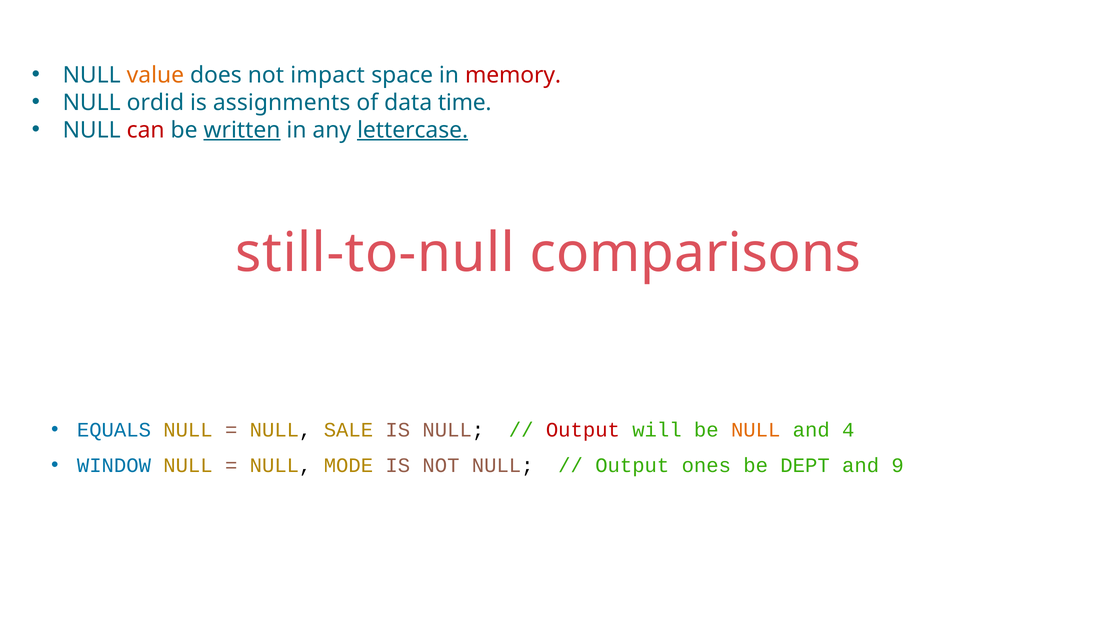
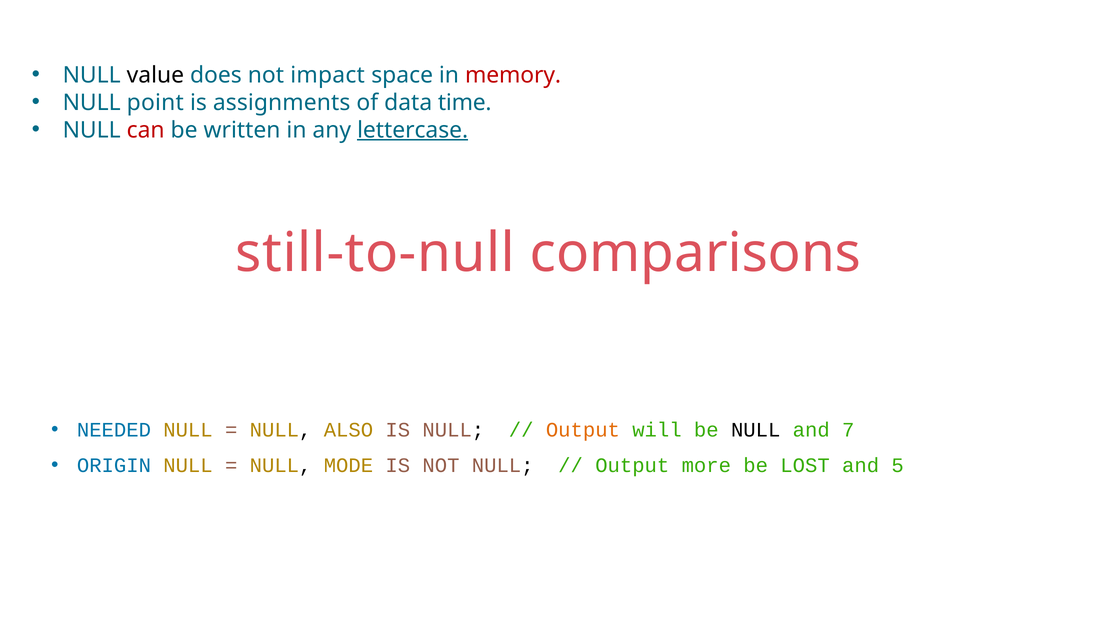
value colour: orange -> black (155, 75)
ordid: ordid -> point (155, 103)
written underline: present -> none (242, 130)
EQUALS: EQUALS -> NEEDED (114, 430)
SALE: SALE -> ALSO (348, 430)
Output colour: red -> orange (583, 430)
NULL colour: orange -> black (756, 430)
4: 4 -> 7 (848, 430)
WINDOW: WINDOW -> ORIGIN (114, 466)
ones: ones -> more (706, 466)
DEPT: DEPT -> LOST (805, 466)
9: 9 -> 5 (898, 466)
